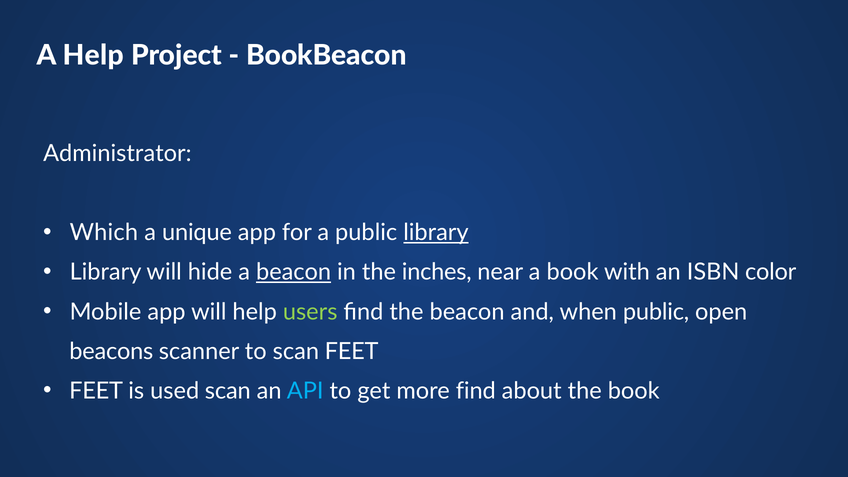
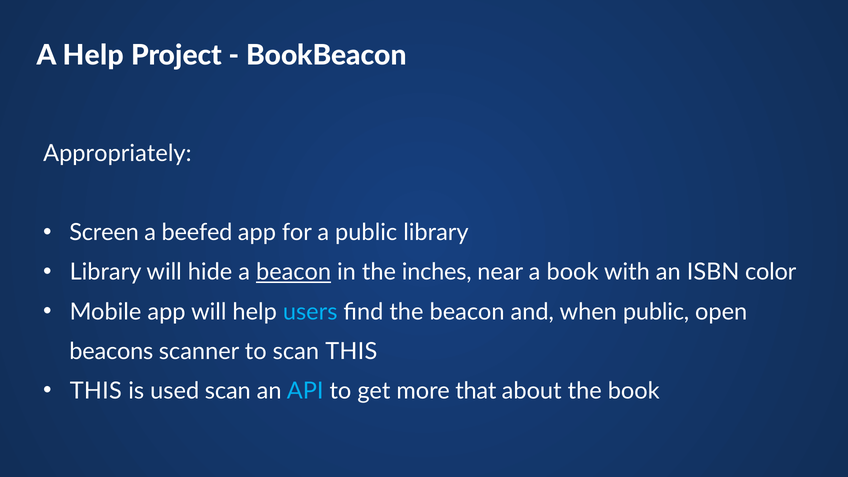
Administrator: Administrator -> Appropriately (117, 154)
Which: Which -> Screen (104, 233)
unique: unique -> beefed (197, 233)
library underline: present -> none (436, 233)
users colour: light green -> light blue (310, 312)
scan FEET: FEET -> THIS (351, 351)
FEET: FEET -> THIS (96, 391)
more find: find -> that (476, 391)
